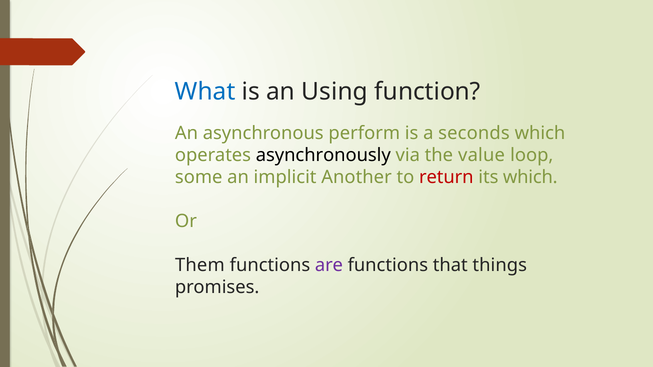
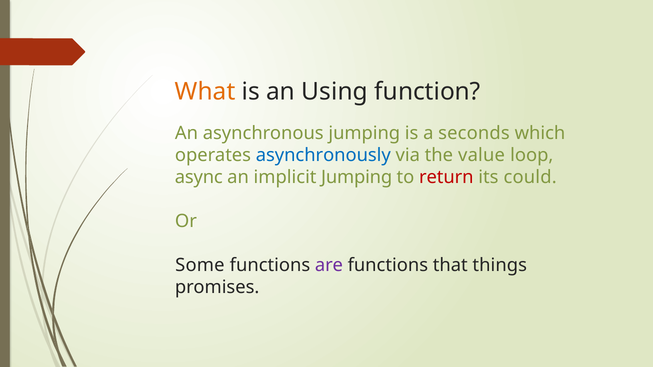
What colour: blue -> orange (205, 92)
asynchronous perform: perform -> jumping (364, 133)
asynchronously colour: black -> blue (323, 155)
some: some -> async (199, 177)
implicit Another: Another -> Jumping (357, 177)
its which: which -> could (530, 177)
Them: Them -> Some (200, 266)
